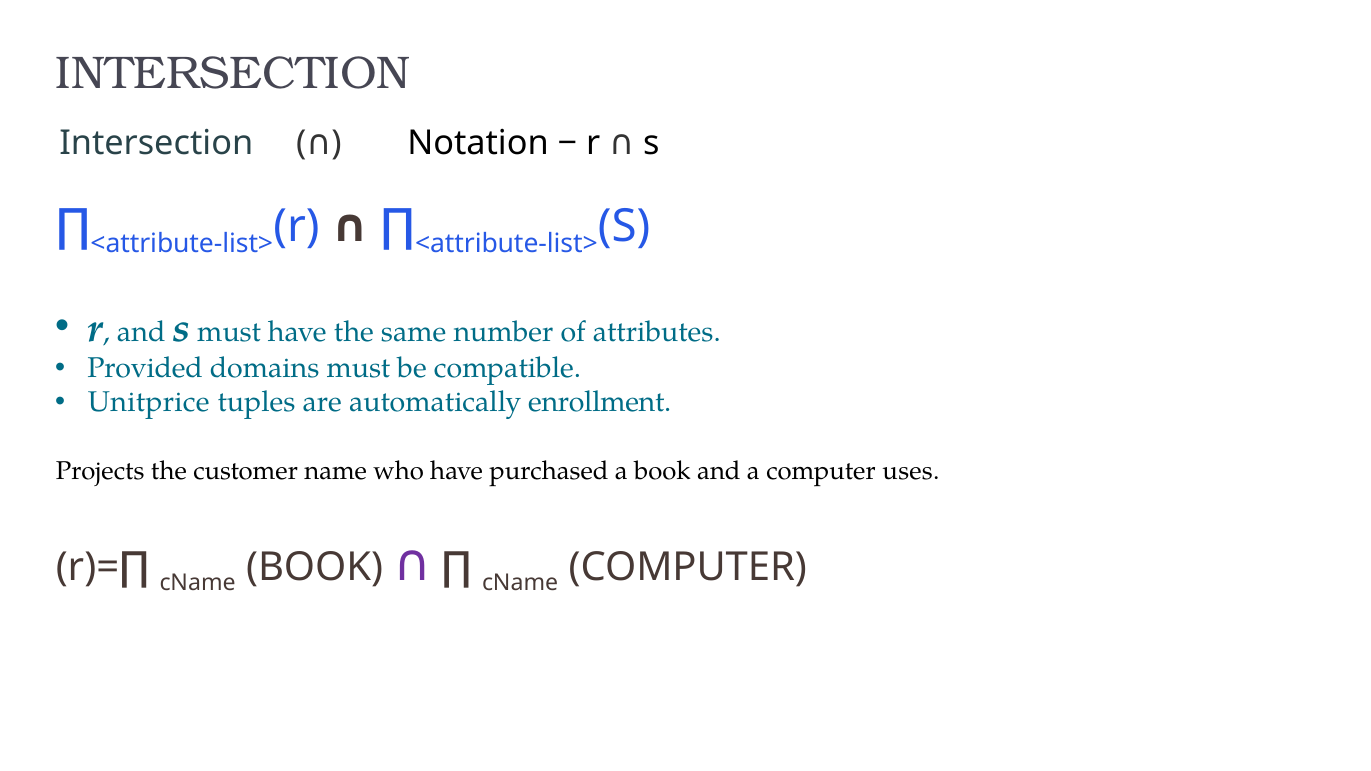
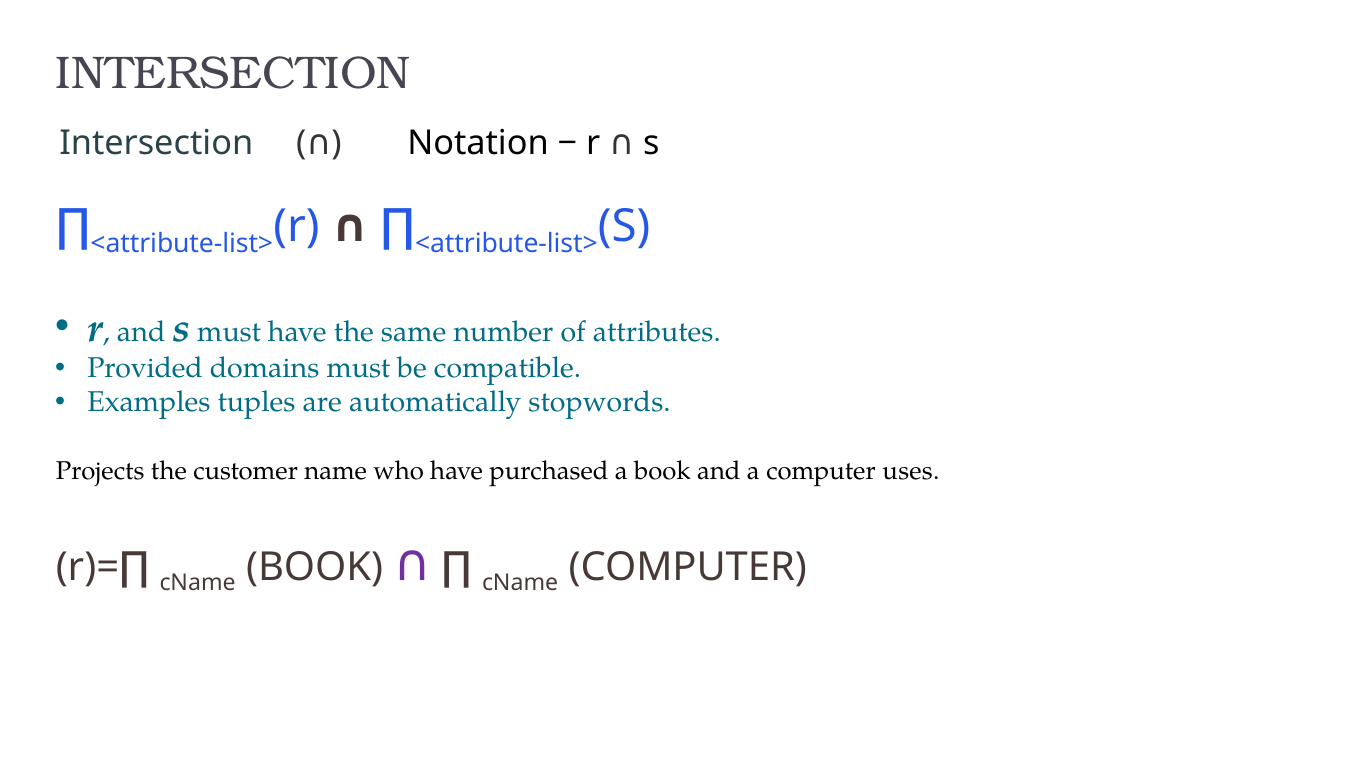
Unitprice: Unitprice -> Examples (149, 403)
enrollment: enrollment -> stopwords (600, 403)
